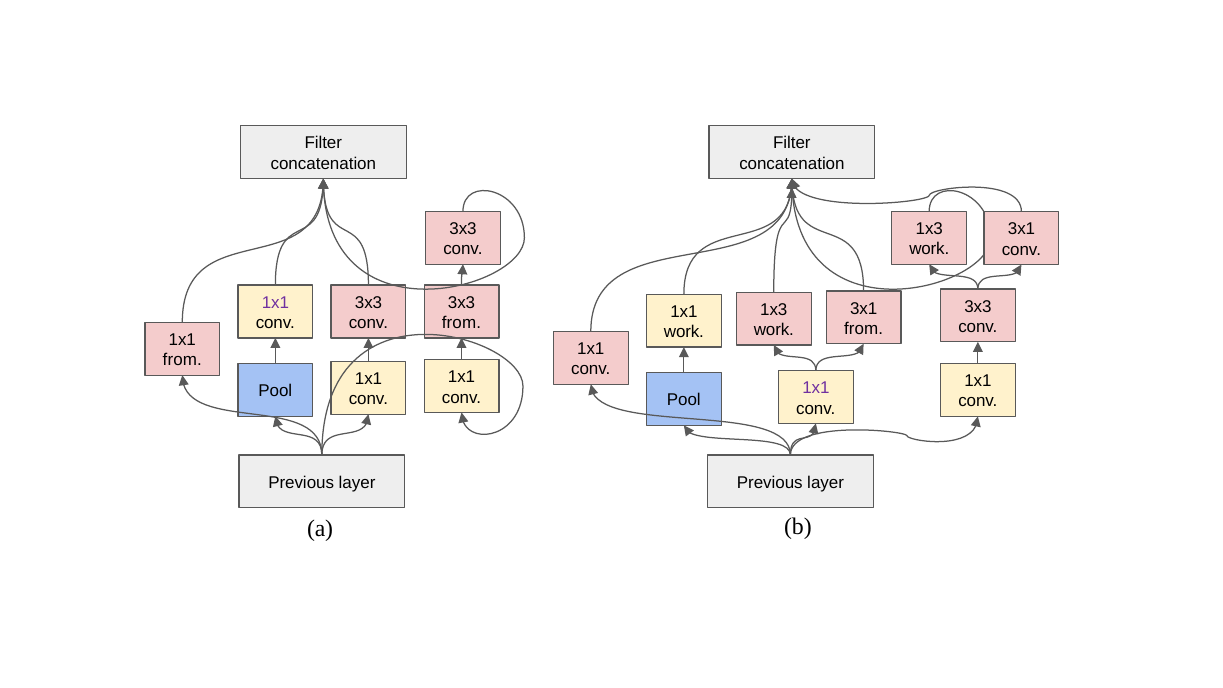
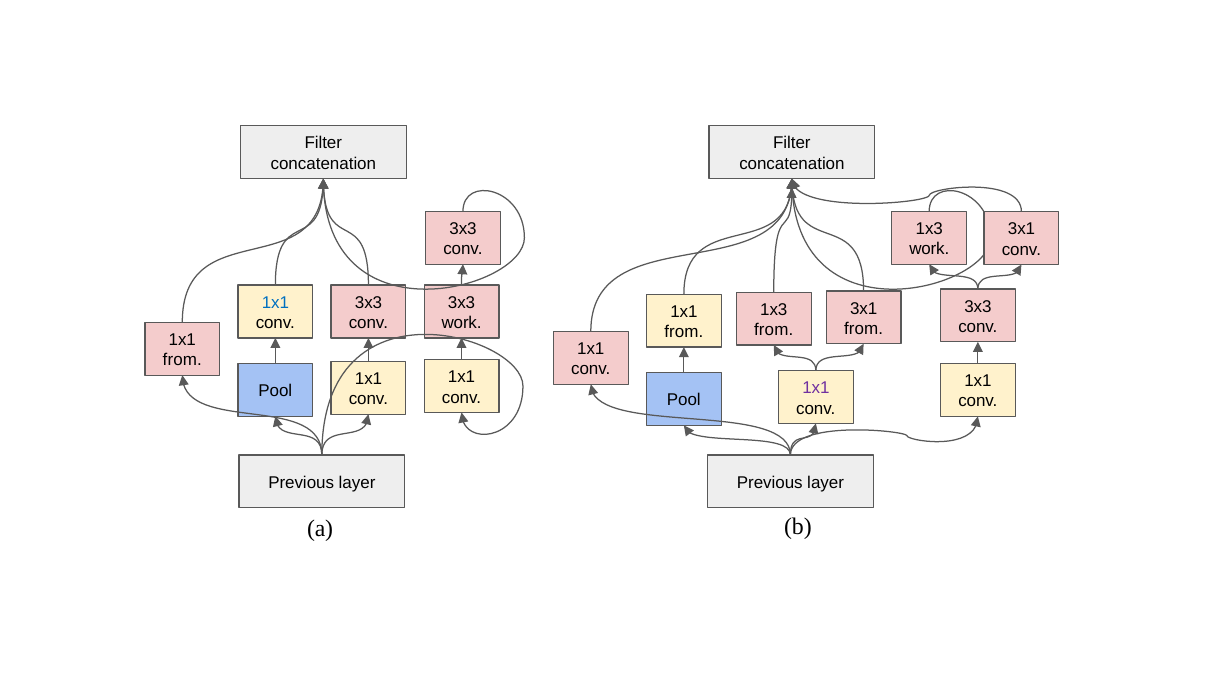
1x1 colour: purple -> blue (275, 302)
from: from -> work (462, 323)
work: work -> from (774, 330)
work: work -> from (684, 332)
